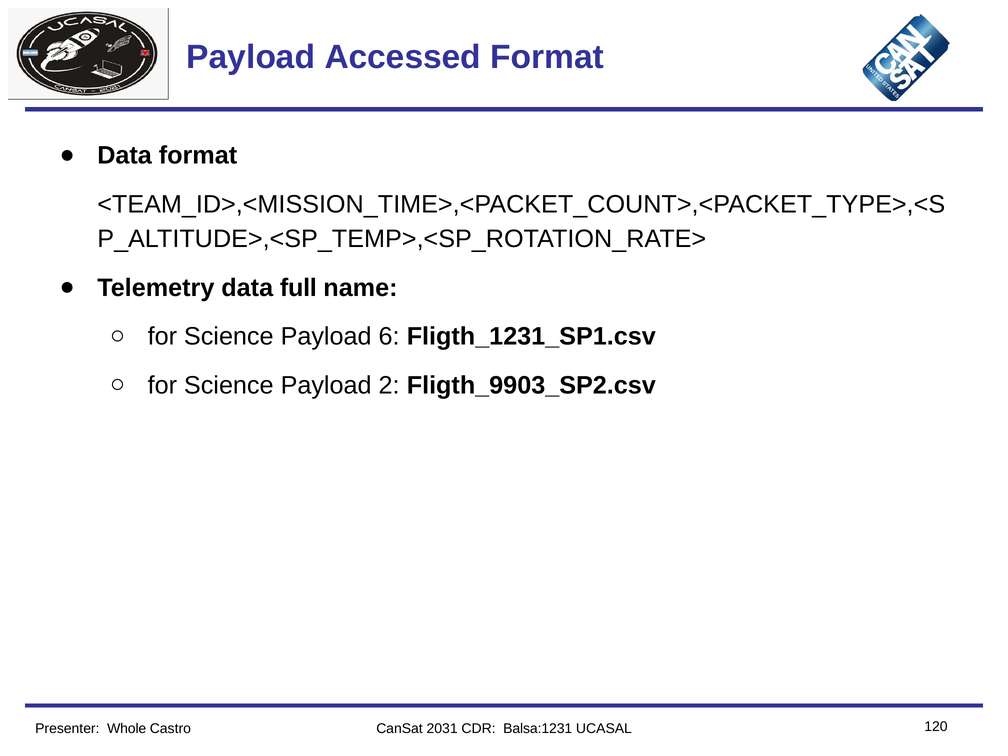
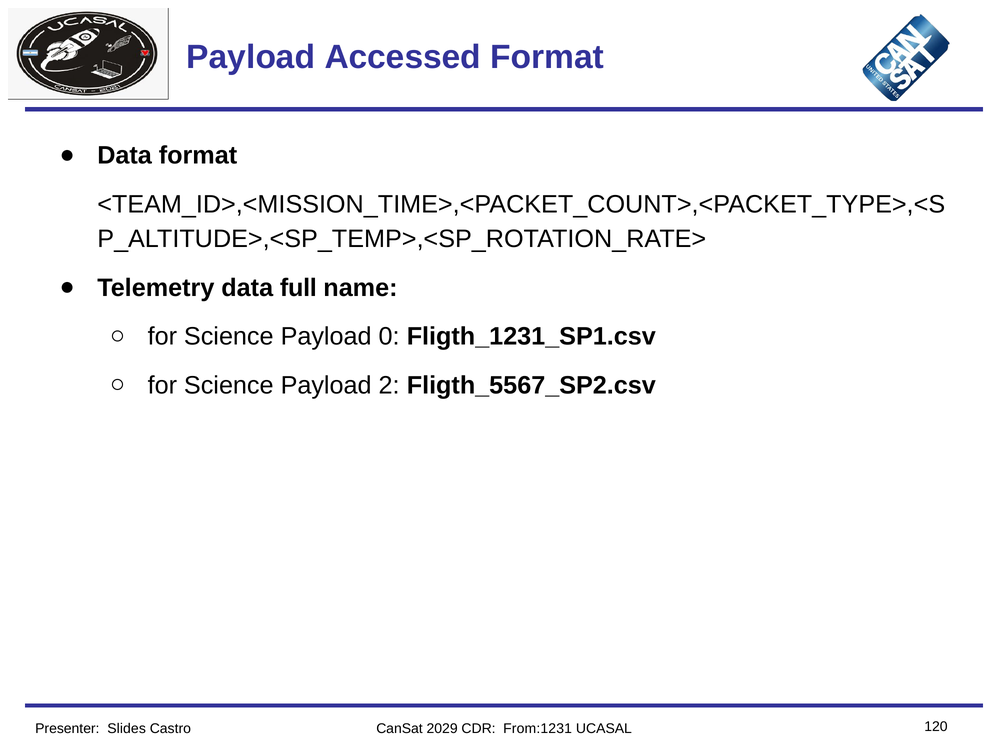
6: 6 -> 0 (389, 337)
Fligth_9903_SP2.csv: Fligth_9903_SP2.csv -> Fligth_5567_SP2.csv (531, 385)
Whole: Whole -> Slides (127, 728)
2031: 2031 -> 2029 (442, 728)
Balsa:1231: Balsa:1231 -> From:1231 (538, 728)
